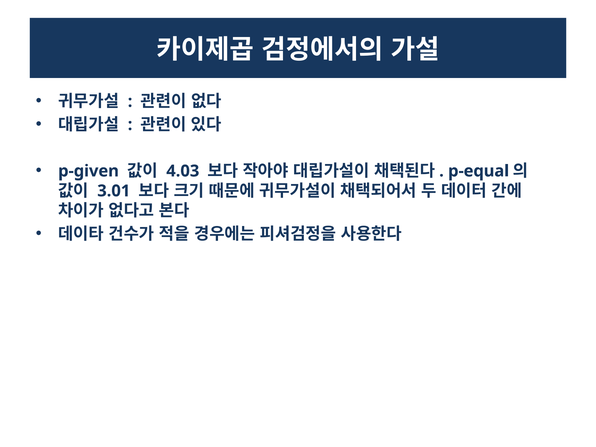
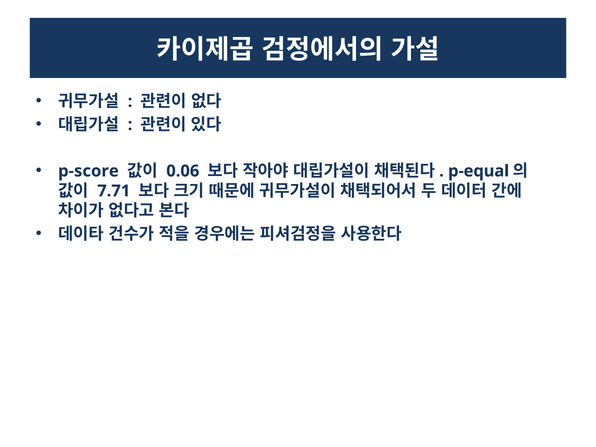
p-given: p-given -> p-score (88, 171)
4.03: 4.03 -> 0.06 (183, 171)
3.01: 3.01 -> 7.71 (114, 191)
